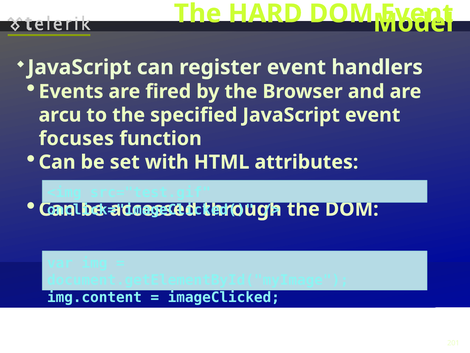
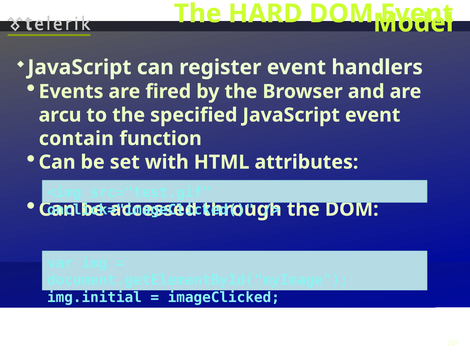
focuses: focuses -> contain (76, 138)
img.content: img.content -> img.initial (94, 297)
